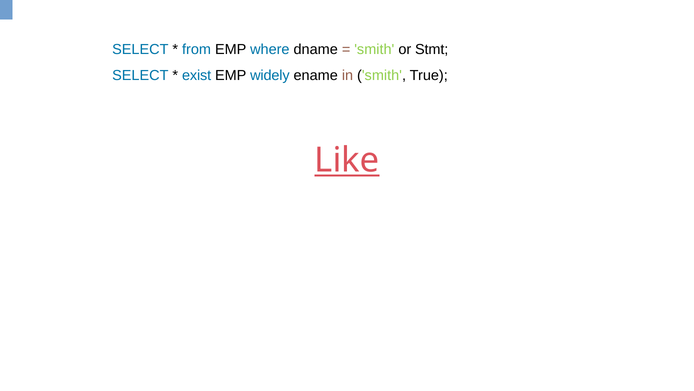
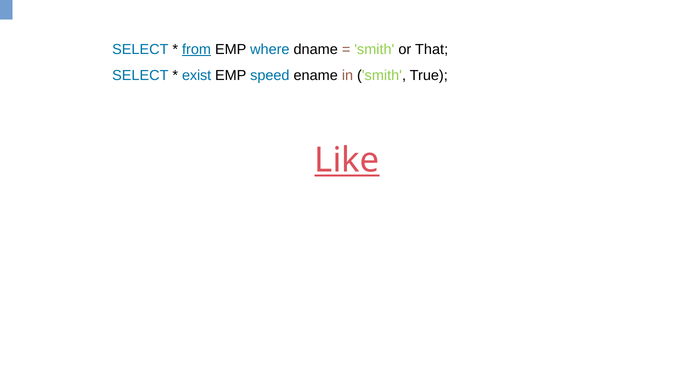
from underline: none -> present (197, 49)
Stmt: Stmt -> That (432, 49)
widely: widely -> speed (270, 75)
